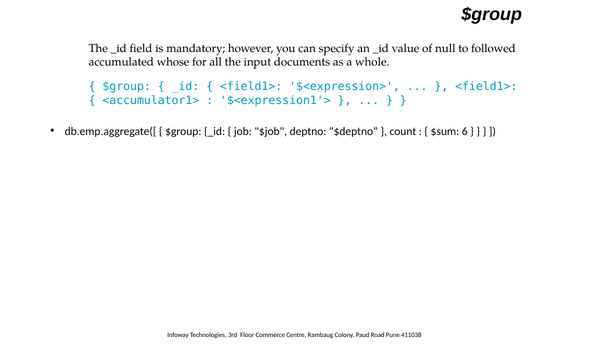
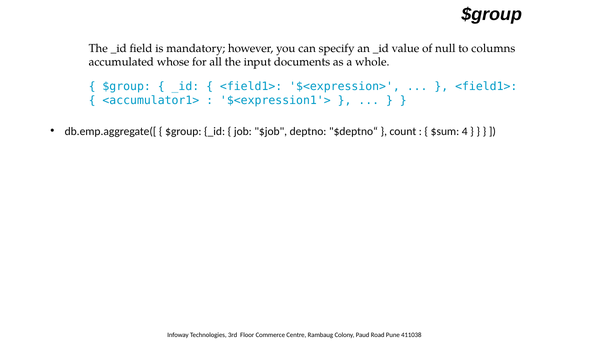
followed: followed -> columns (493, 48)
6: 6 -> 4 (465, 131)
